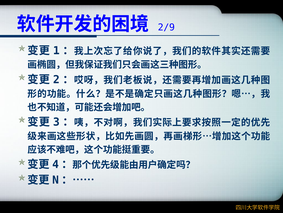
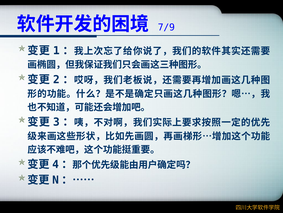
2/9: 2/9 -> 7/9 (166, 27)
